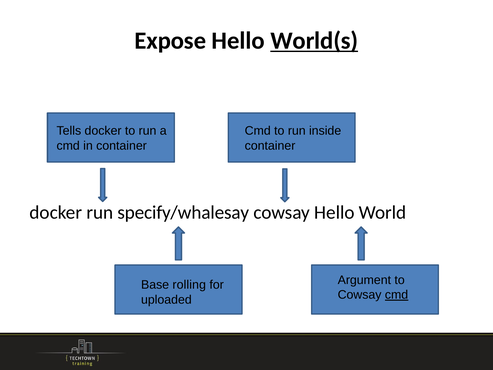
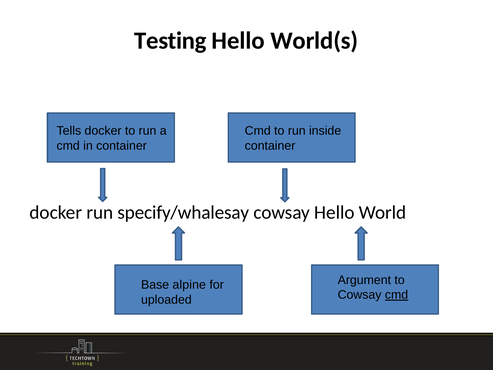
Expose: Expose -> Testing (170, 41)
World(s underline: present -> none (314, 41)
rolling: rolling -> alpine (189, 285)
